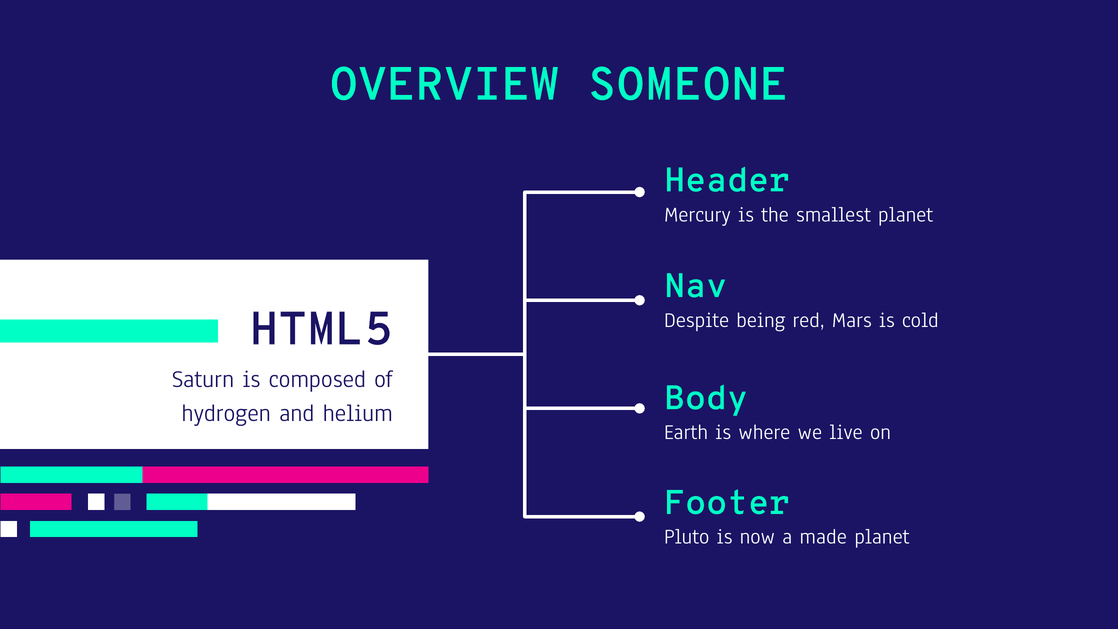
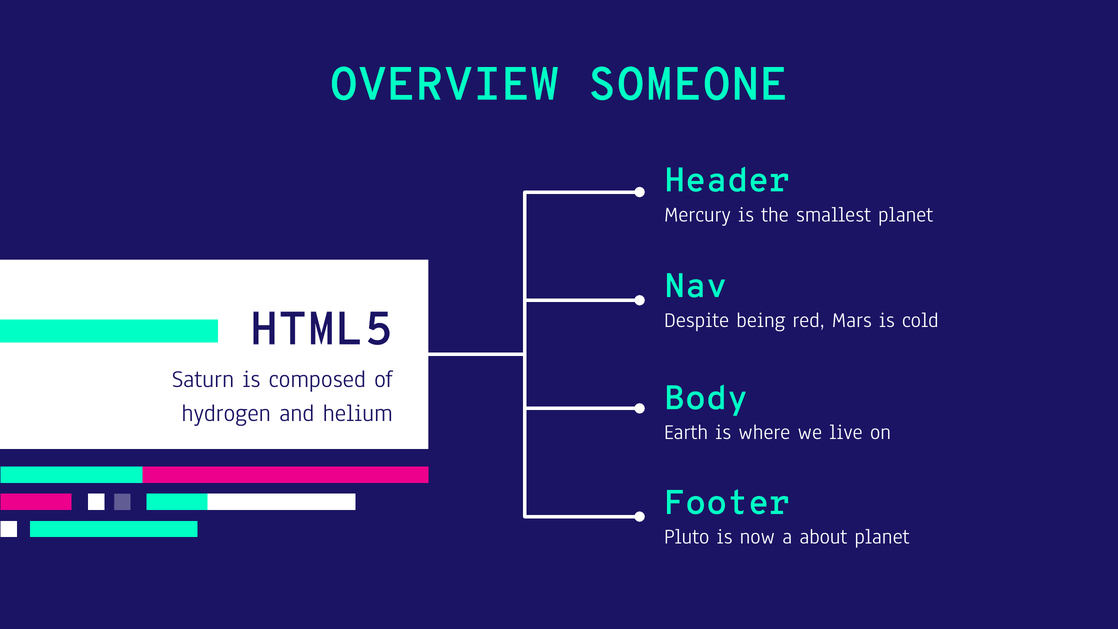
made: made -> about (823, 537)
